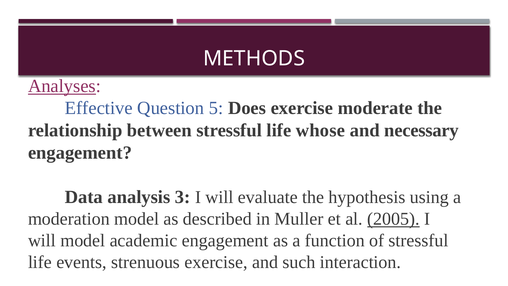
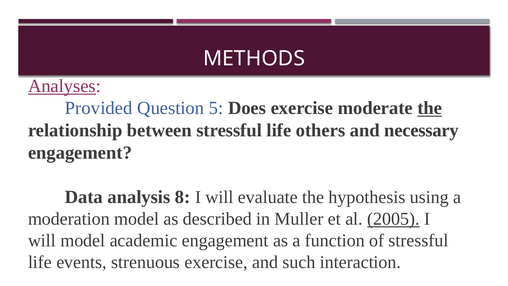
Effective: Effective -> Provided (99, 108)
the underline: none -> present (430, 108)
whose: whose -> others (321, 130)
3: 3 -> 8 (183, 197)
